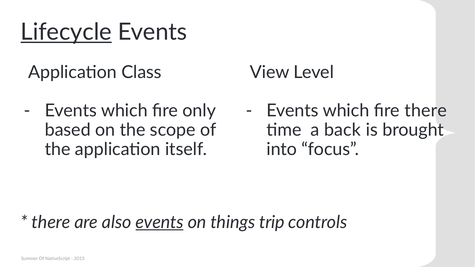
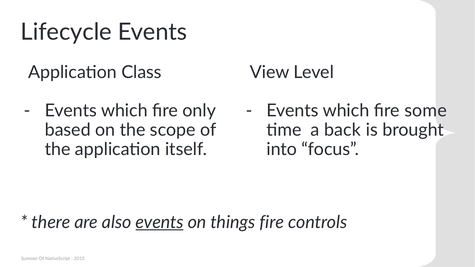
Lifecycle underline: present -> none (66, 32)
fire there: there -> some (426, 111)
things trip: trip -> fire (272, 222)
